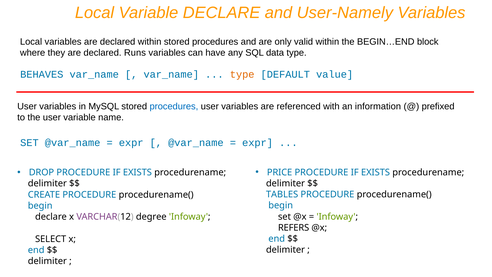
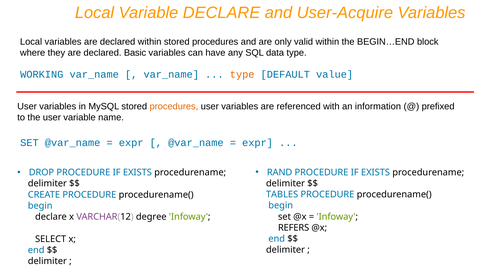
User-Namely: User-Namely -> User-Acquire (345, 13)
Runs: Runs -> Basic (135, 53)
BEHAVES: BEHAVES -> WORKING (42, 74)
procedures colour: blue -> orange (174, 106)
PRICE: PRICE -> RAND (280, 172)
